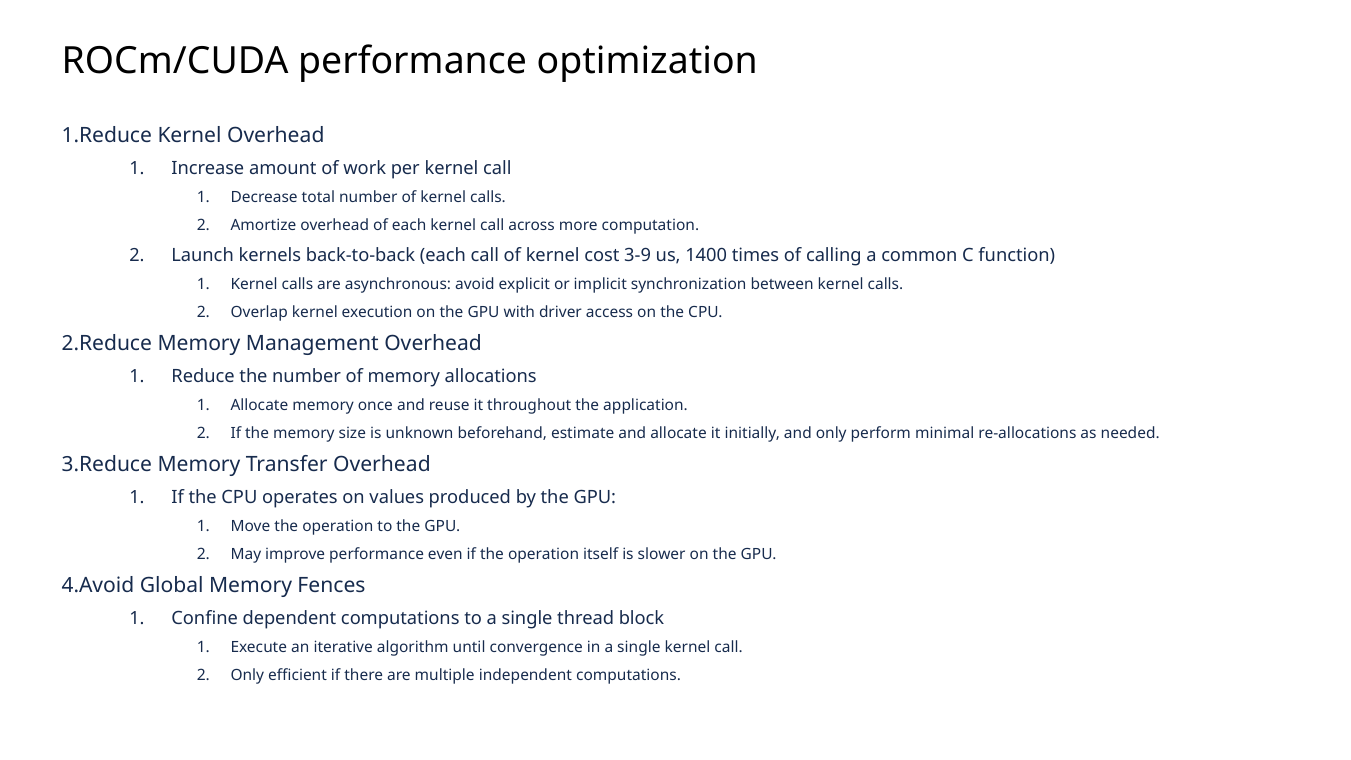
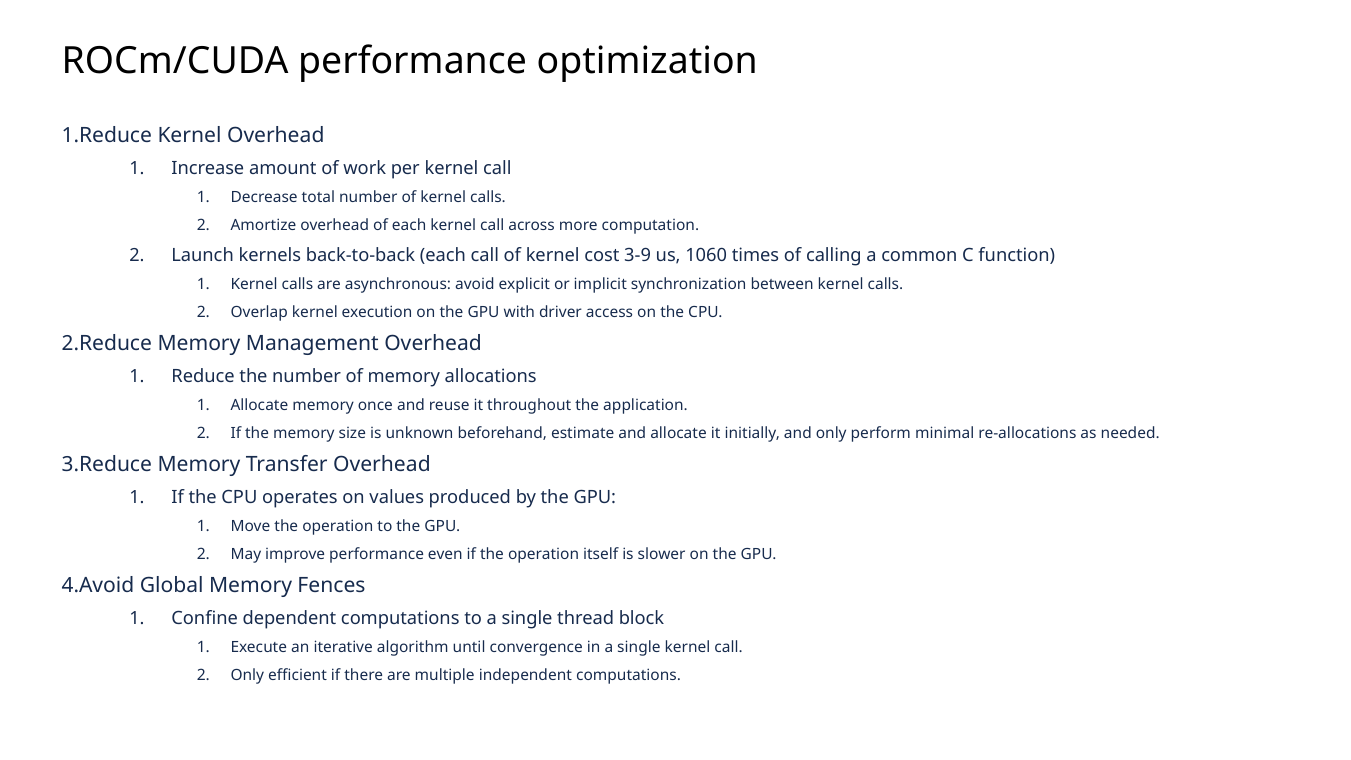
1400: 1400 -> 1060 (706, 255)
